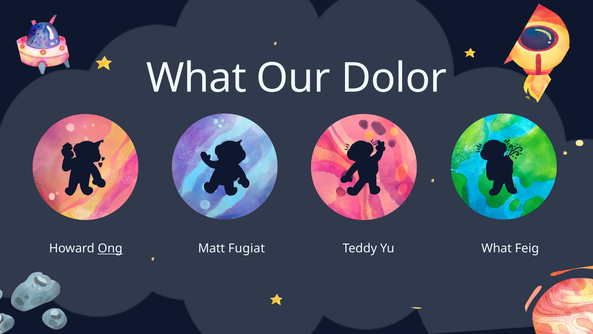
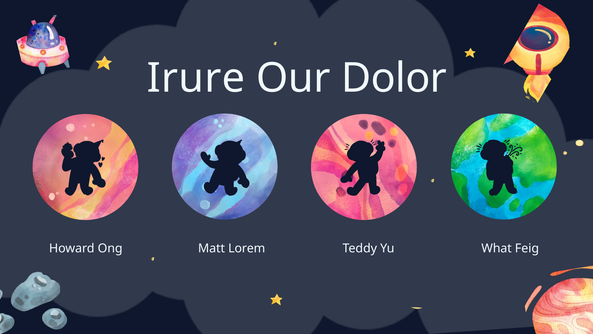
What: What -> Irure (196, 78)
Ong underline: present -> none (110, 248)
Fugiat: Fugiat -> Lorem (247, 248)
